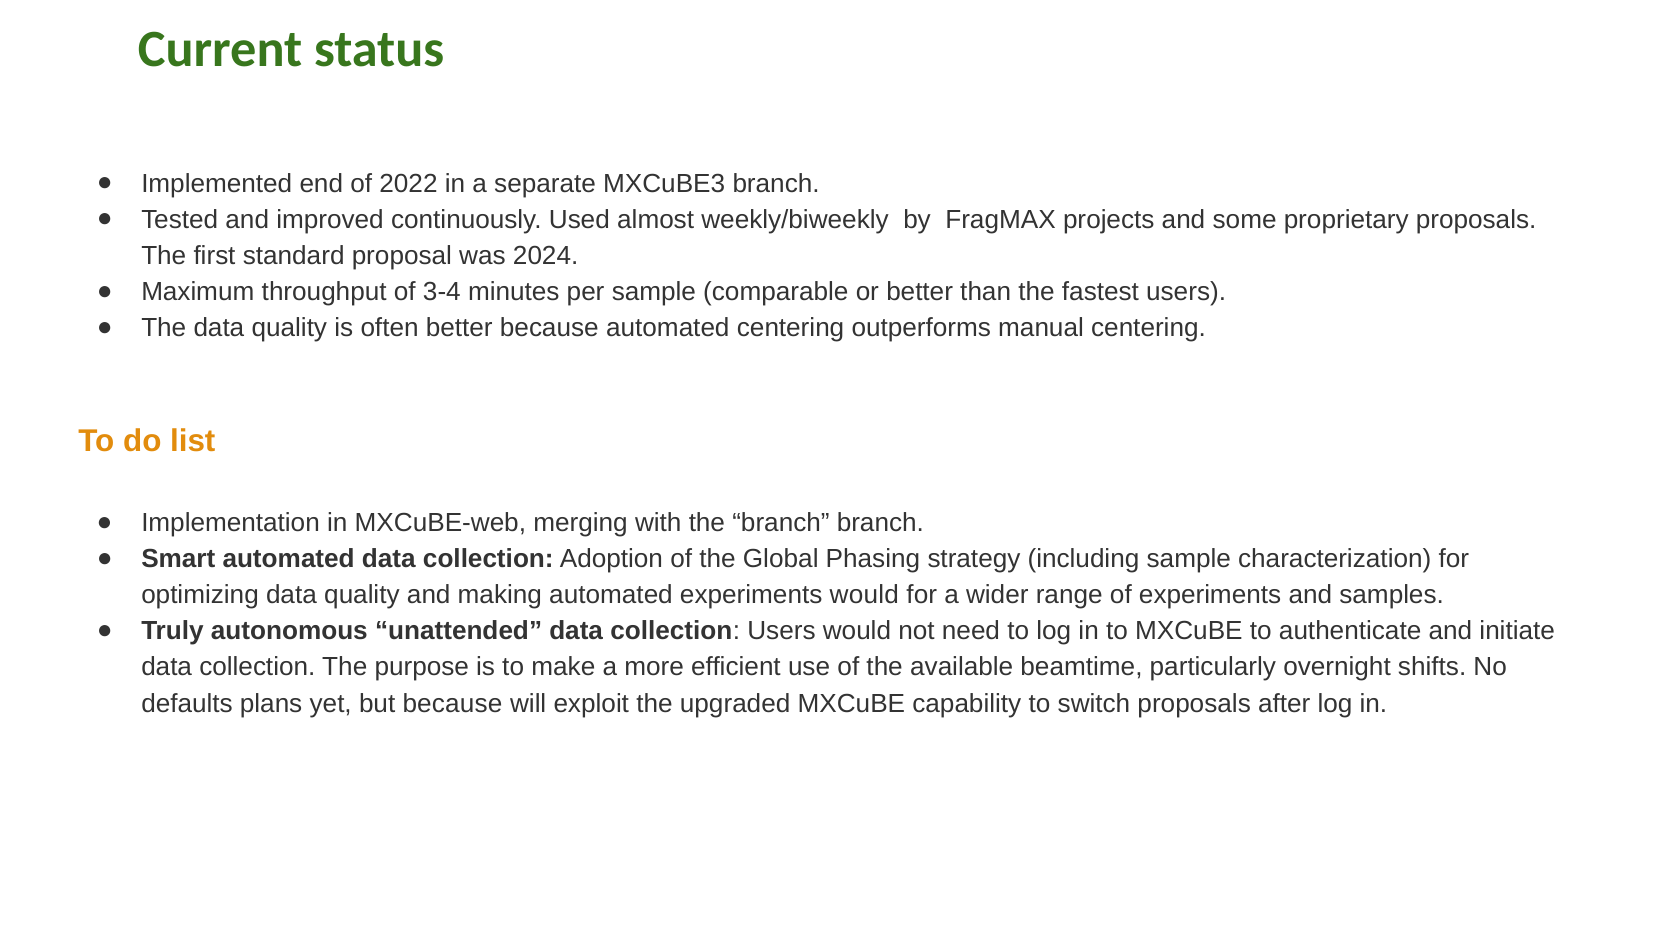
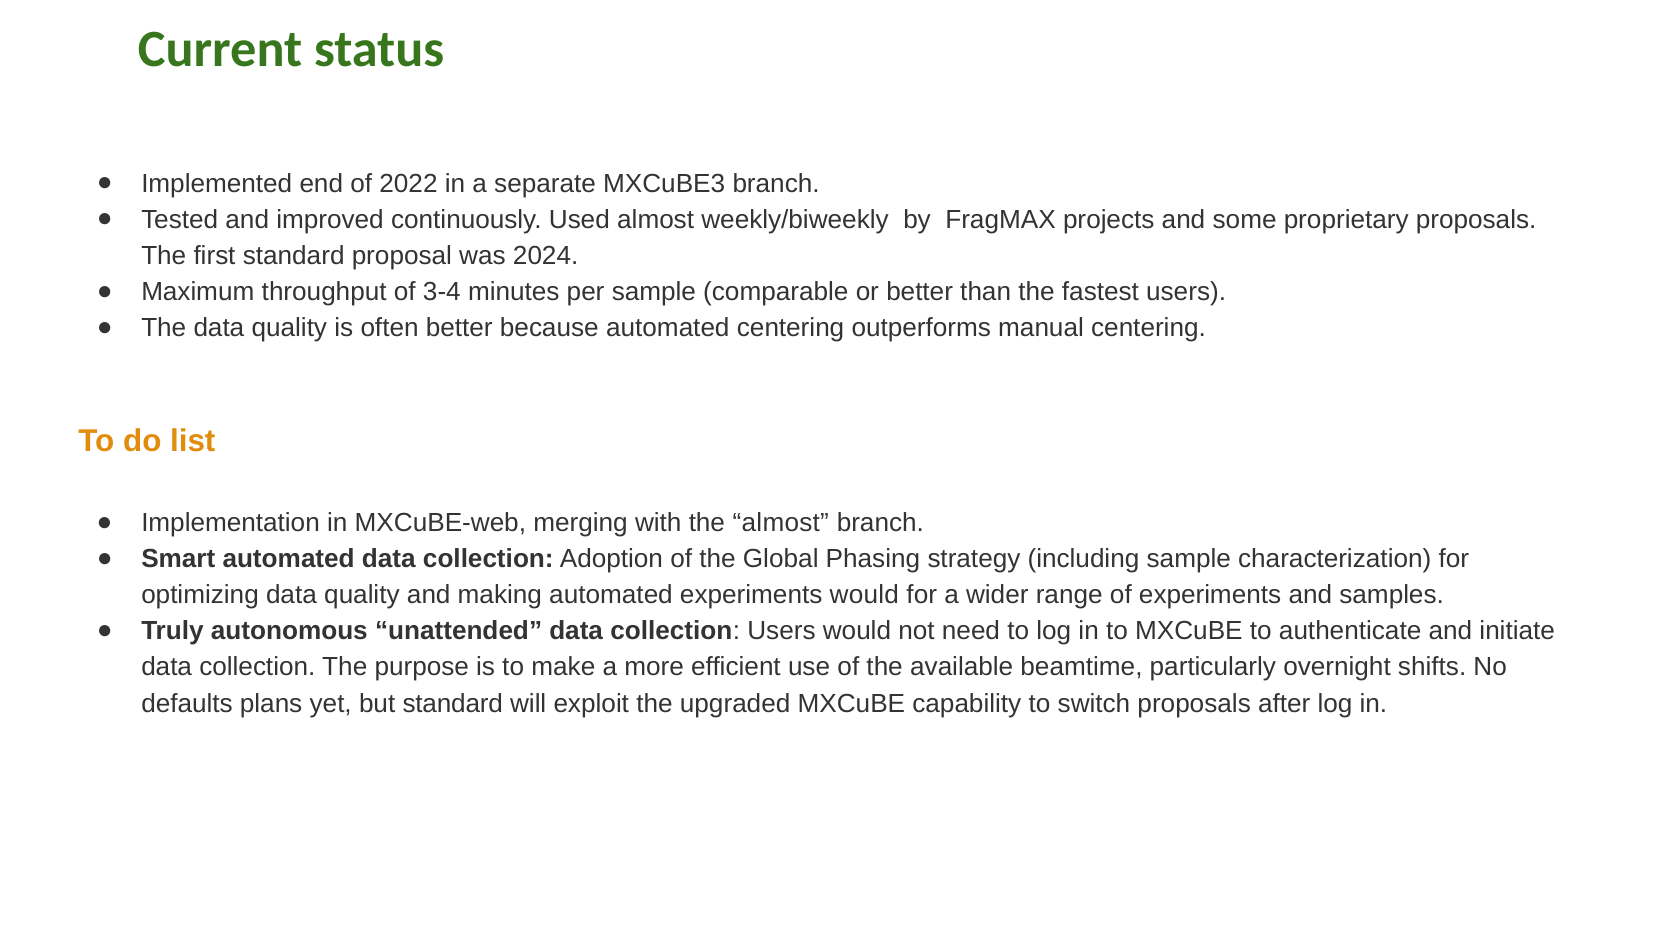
the branch: branch -> almost (781, 523)
but because: because -> standard (453, 704)
